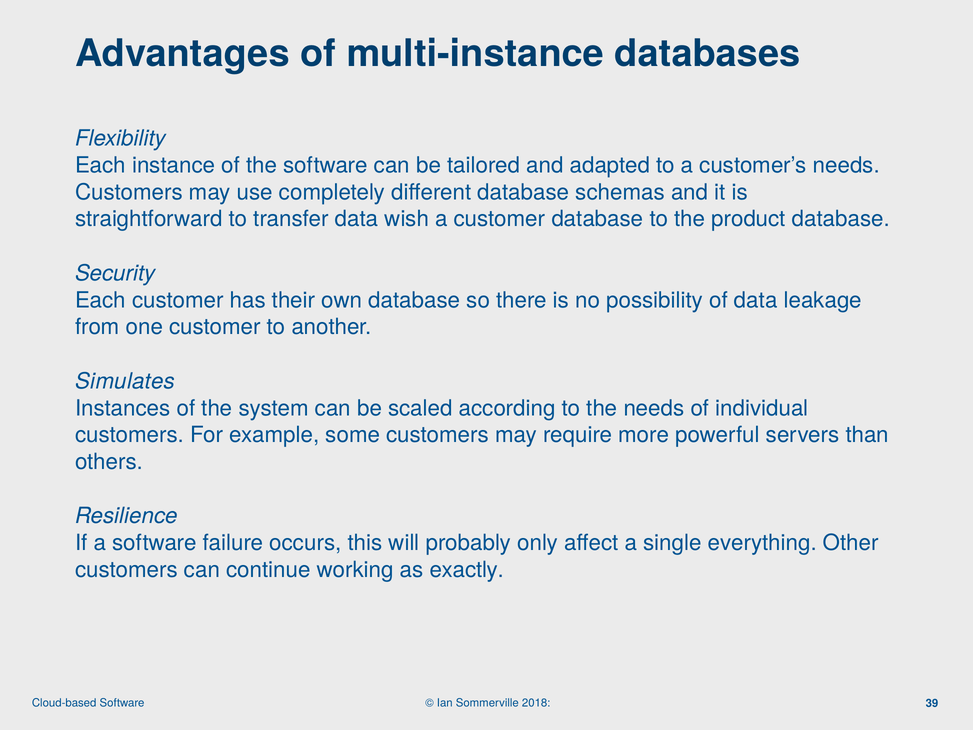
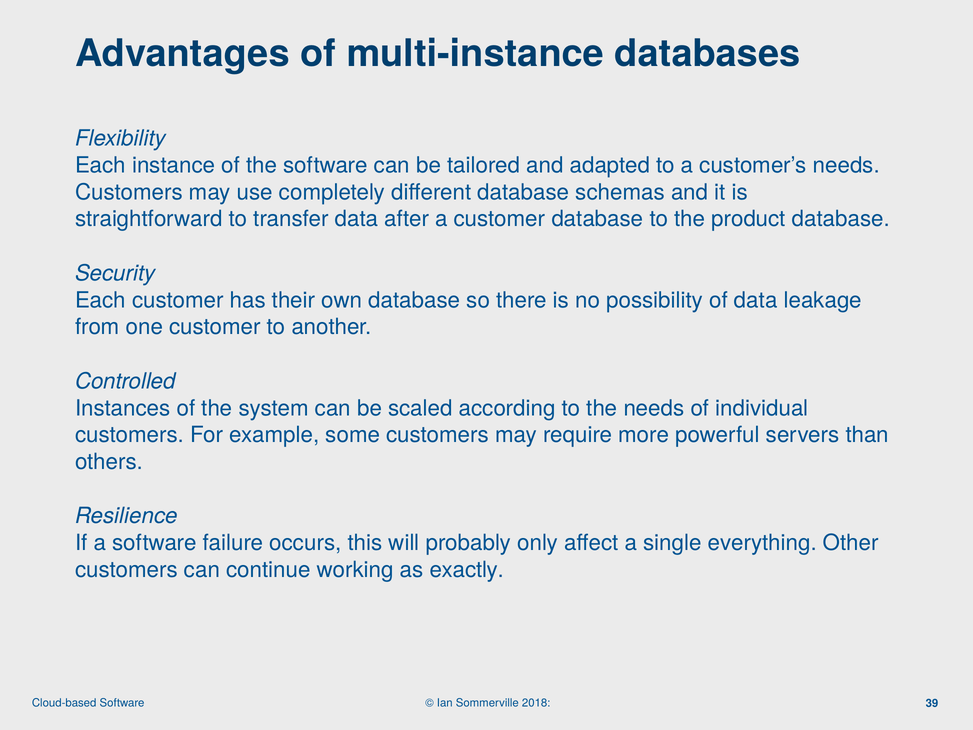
wish: wish -> after (407, 219)
Simulates: Simulates -> Controlled (125, 381)
